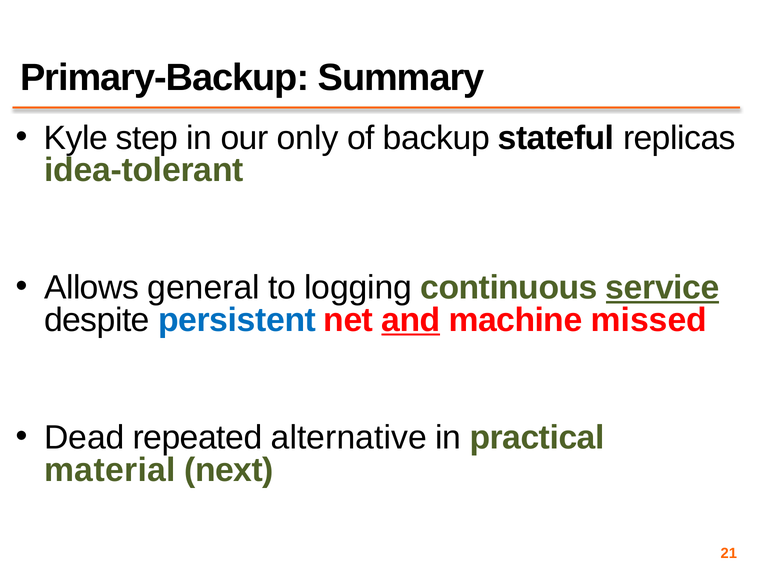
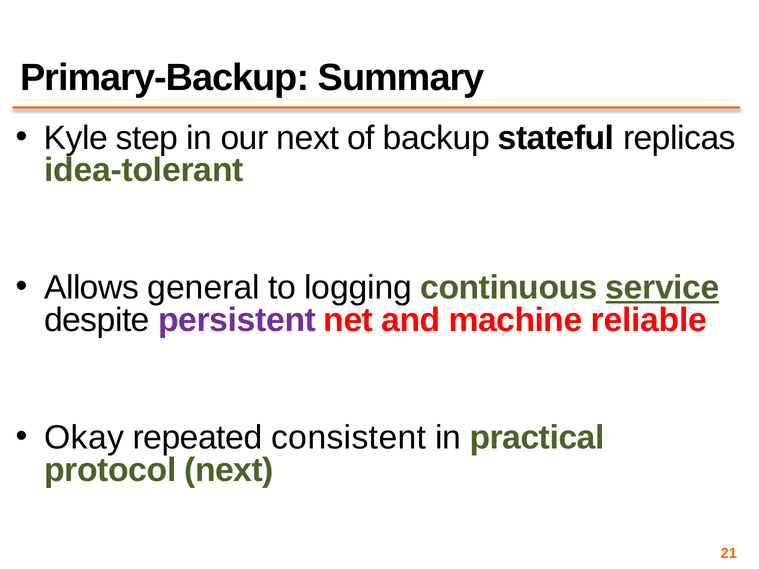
our only: only -> next (308, 138)
persistent colour: blue -> purple (237, 320)
and underline: present -> none (411, 320)
missed: missed -> reliable (649, 320)
Dead: Dead -> Okay (84, 438)
alternative: alternative -> consistent (349, 438)
material: material -> protocol (110, 470)
